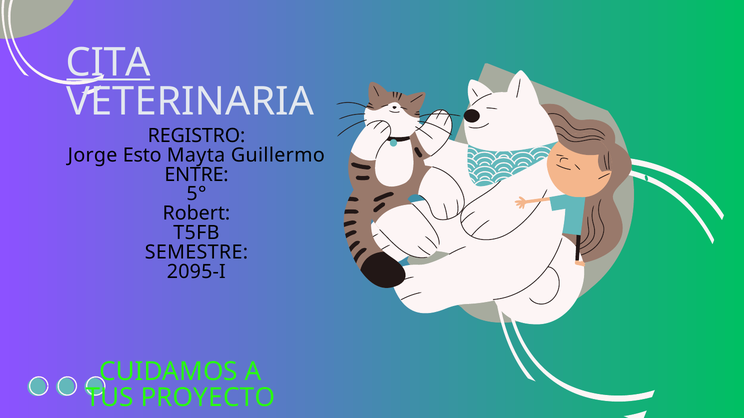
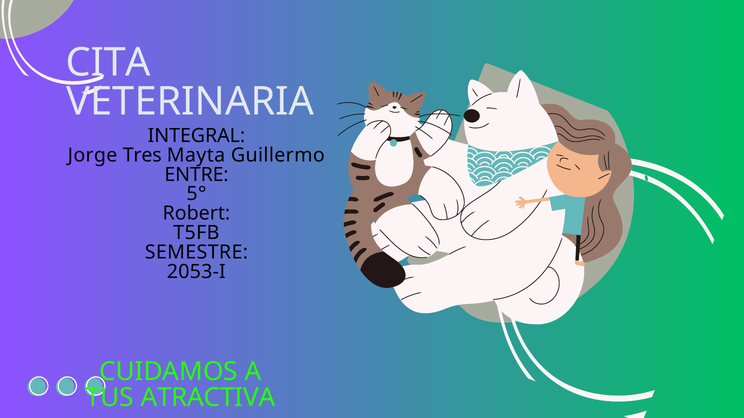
CITA underline: present -> none (108, 63)
REGISTRO: REGISTRO -> INTEGRAL (196, 136)
Esto: Esto -> Tres (142, 155)
2095-I: 2095-I -> 2053-I (196, 272)
PROYECTO: PROYECTO -> ATRACTIVA (208, 398)
